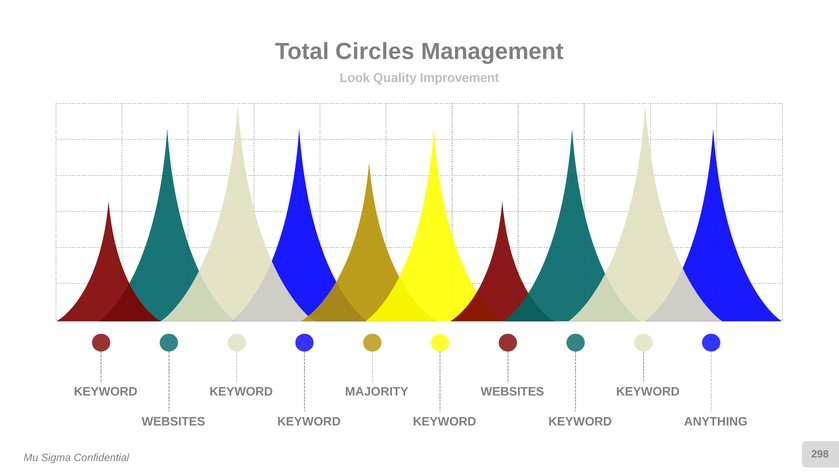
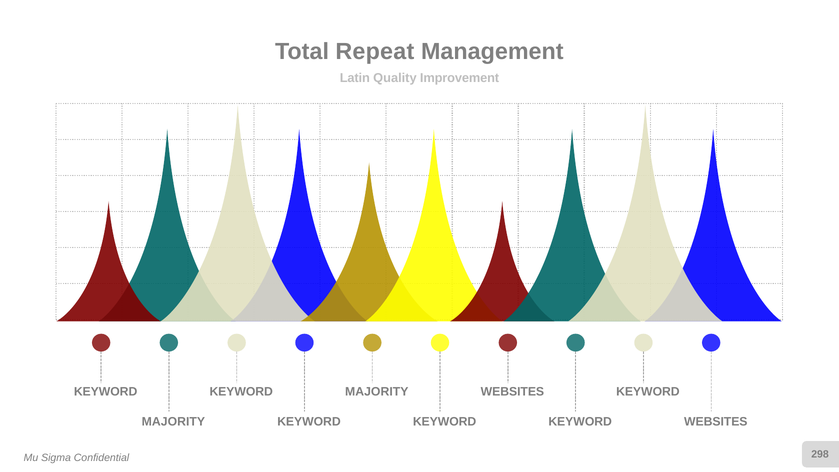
Circles: Circles -> Repeat (375, 52)
Look: Look -> Latin (355, 78)
WEBSITES: WEBSITES -> MAJORITY (173, 422)
ANYTHING: ANYTHING -> WEBSITES (716, 422)
